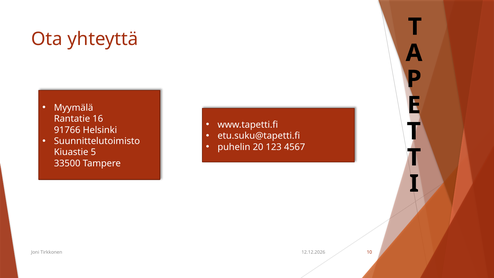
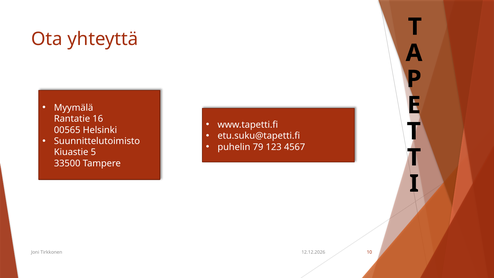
91766: 91766 -> 00565 (67, 130)
20: 20 -> 79 (258, 147)
